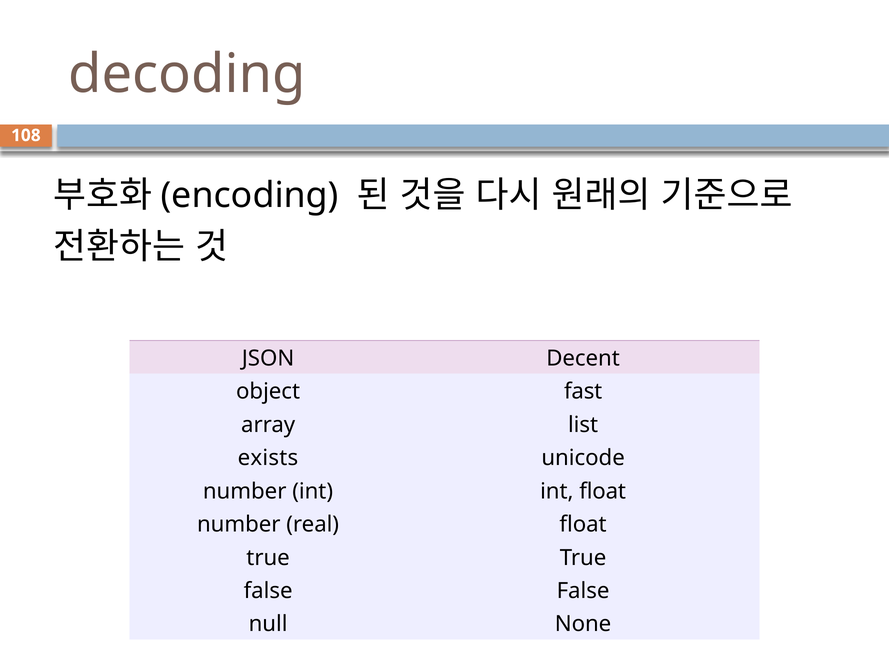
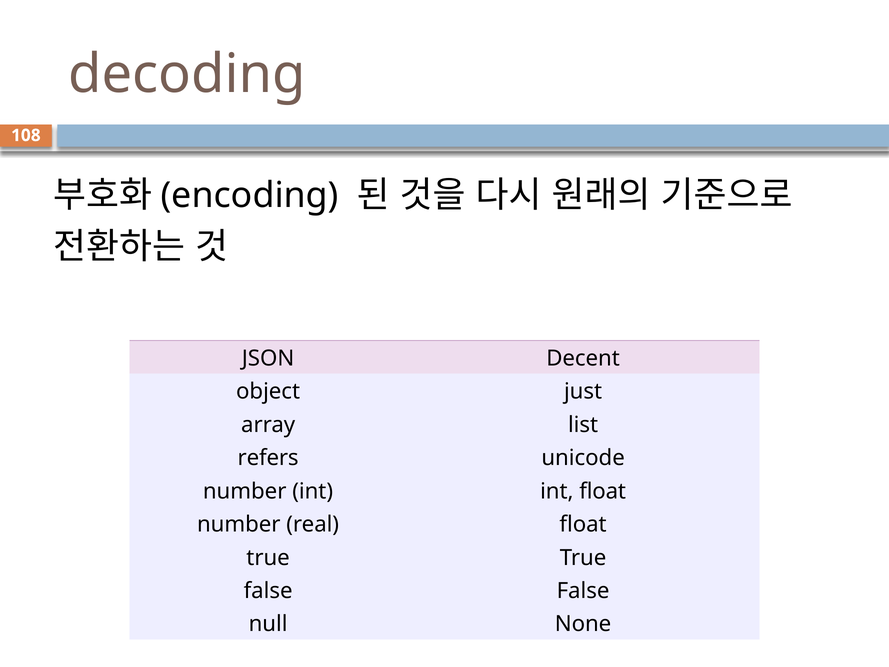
fast: fast -> just (583, 391)
exists: exists -> refers (268, 458)
